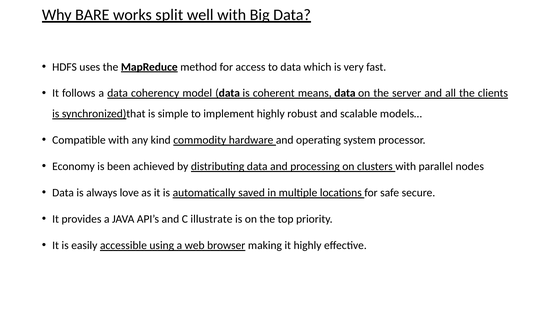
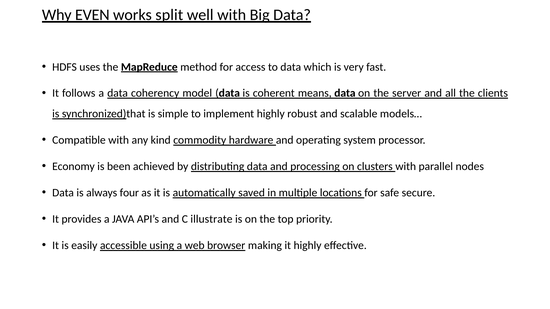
BARE: BARE -> EVEN (92, 15)
love: love -> four (129, 193)
